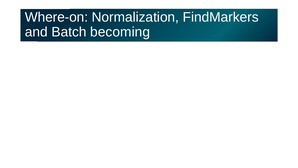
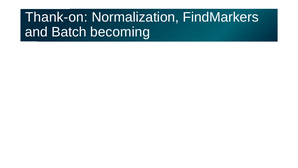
Where-on: Where-on -> Thank-on (56, 17)
